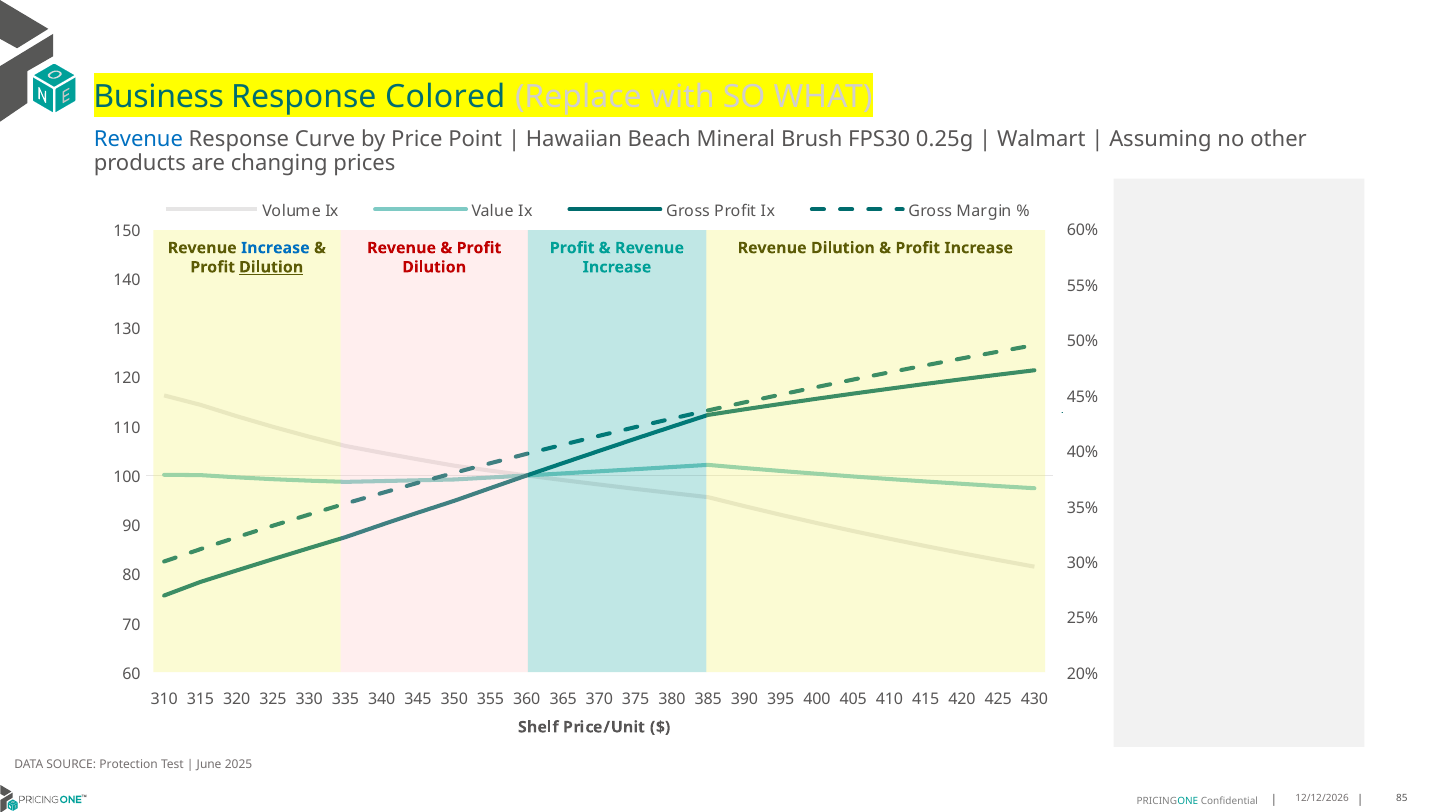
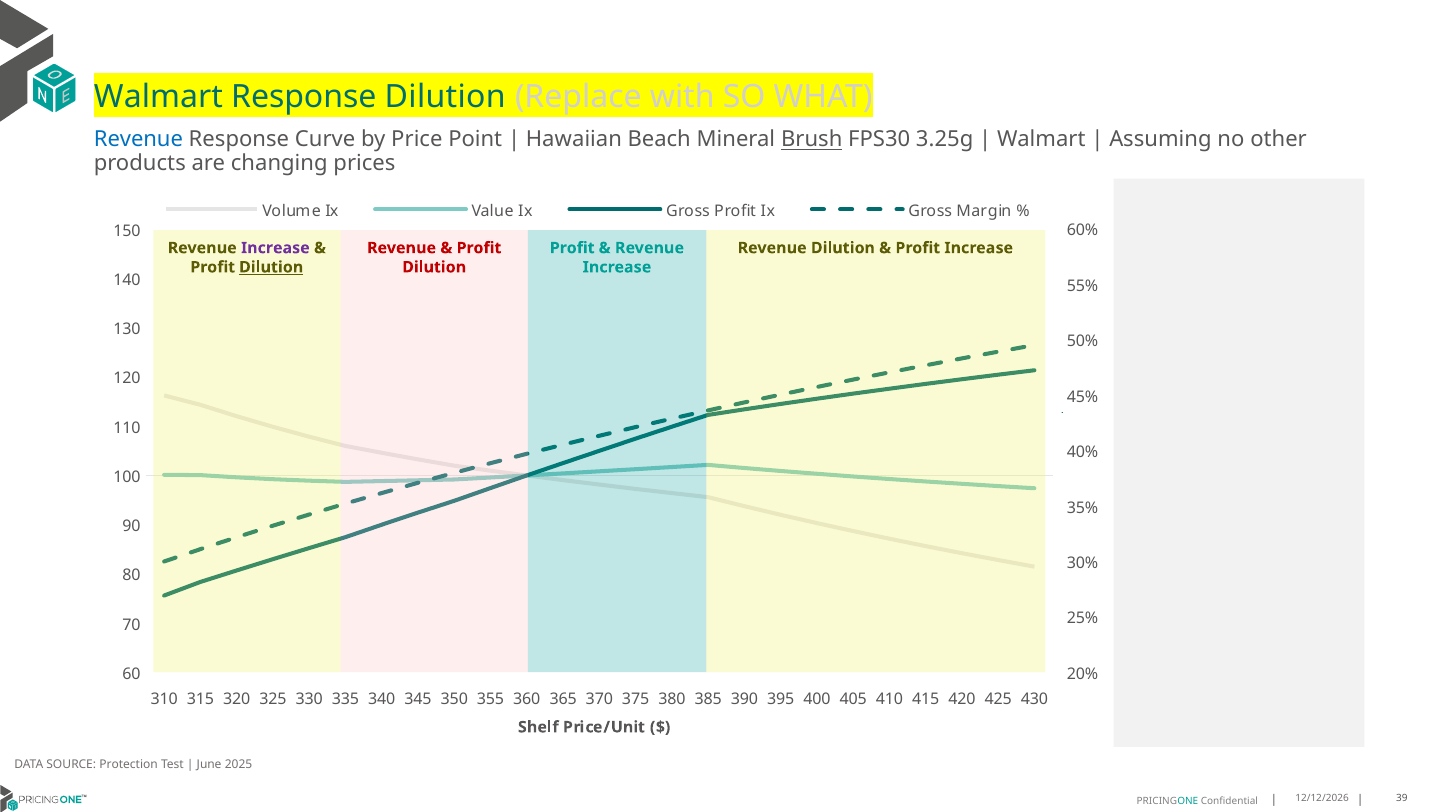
Business: Business -> Walmart (158, 97)
Response Colored: Colored -> Dilution (445, 97)
Brush underline: none -> present (812, 140)
0.25g: 0.25g -> 3.25g (945, 140)
Increase colour: blue -> purple (275, 248)
85: 85 -> 39 (1402, 798)
